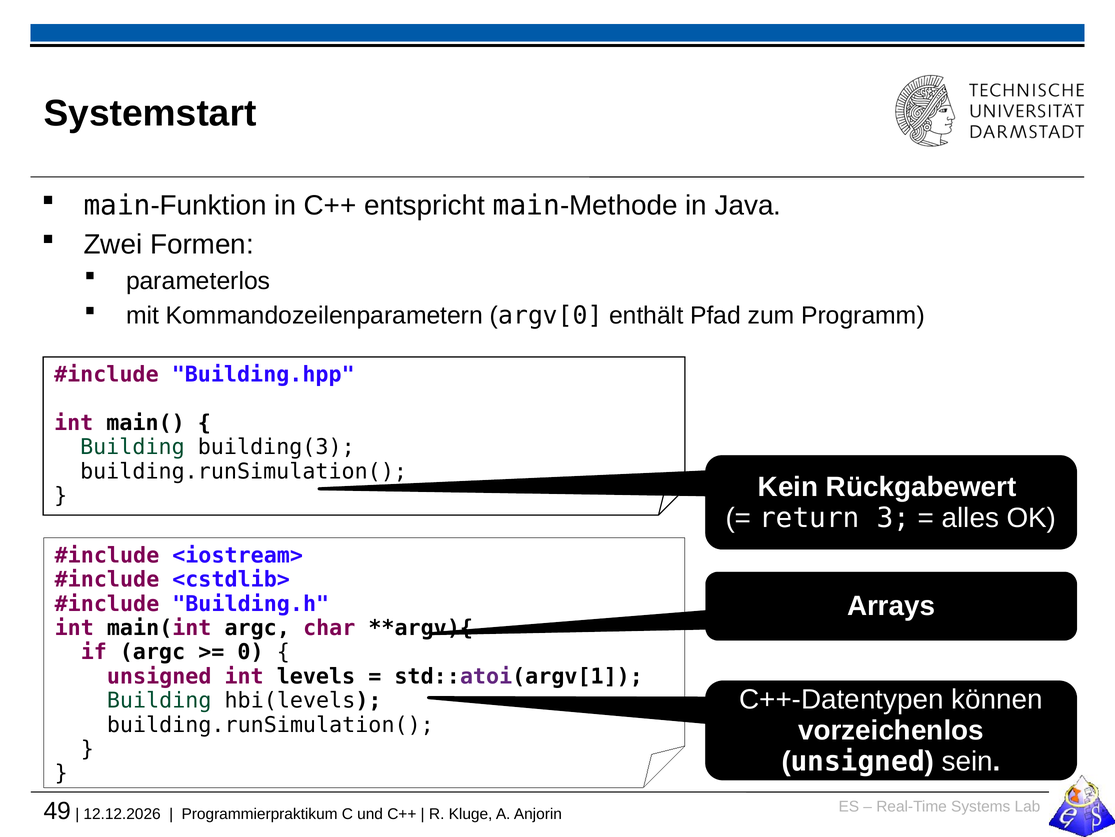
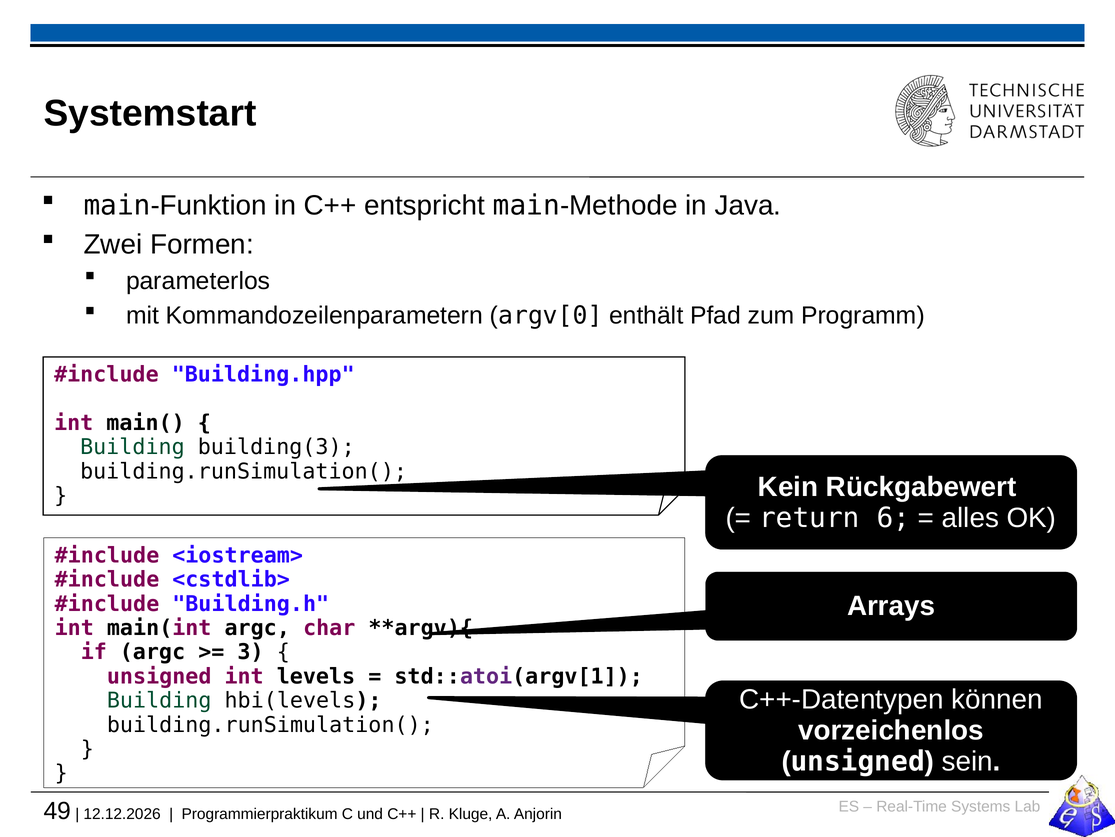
3: 3 -> 6 (893, 518)
0: 0 -> 3 (251, 652)
